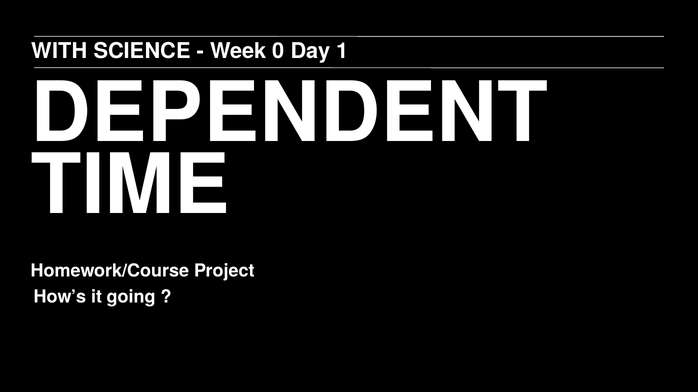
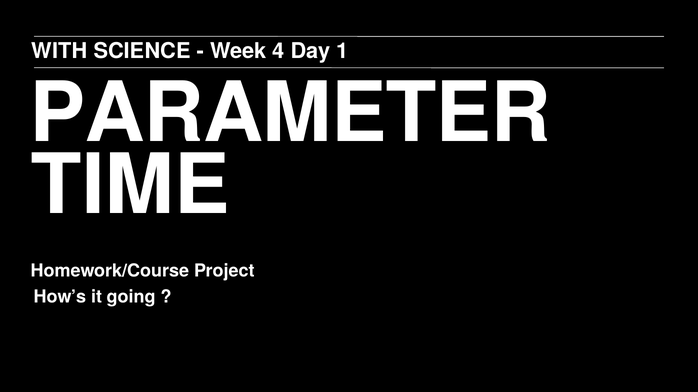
0: 0 -> 4 (278, 51)
DEPENDENT: DEPENDENT -> PARAMETER (290, 114)
